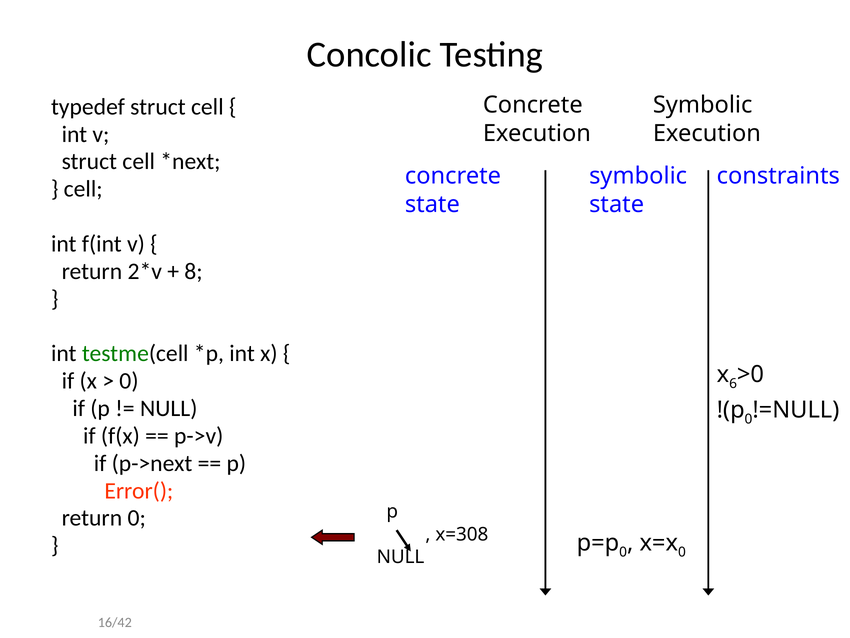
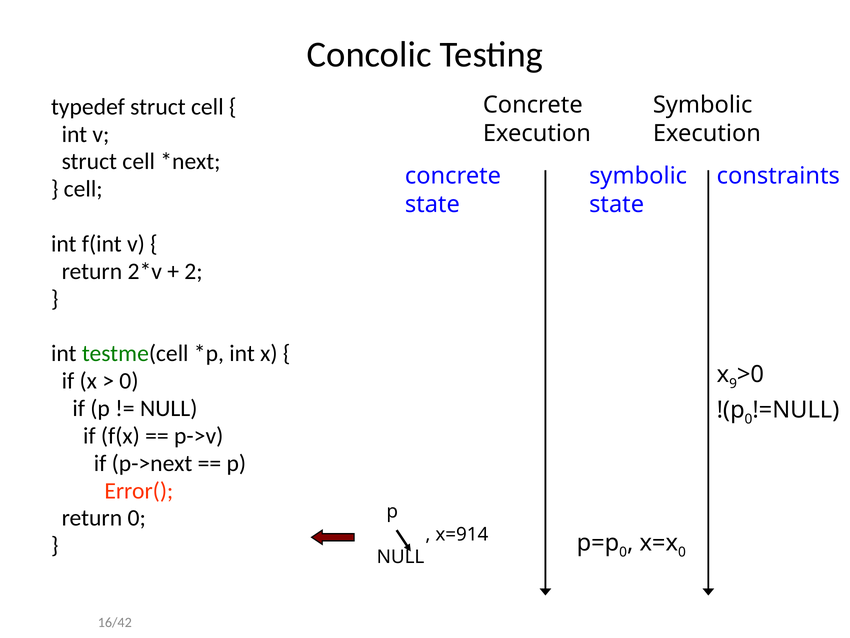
8: 8 -> 2 (194, 271)
6: 6 -> 9 (733, 383)
x=308: x=308 -> x=914 (462, 534)
